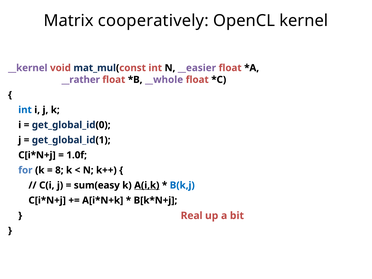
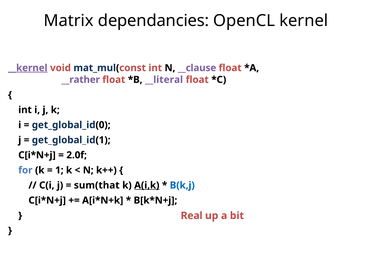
cooperatively: cooperatively -> dependancies (154, 21)
__kernel underline: none -> present (28, 68)
__easier: __easier -> __clause (197, 68)
__whole: __whole -> __literal (164, 80)
int colour: blue -> black (25, 110)
1.0f: 1.0f -> 2.0f (77, 155)
8: 8 -> 1 (59, 170)
sum(easy: sum(easy -> sum(that (97, 185)
